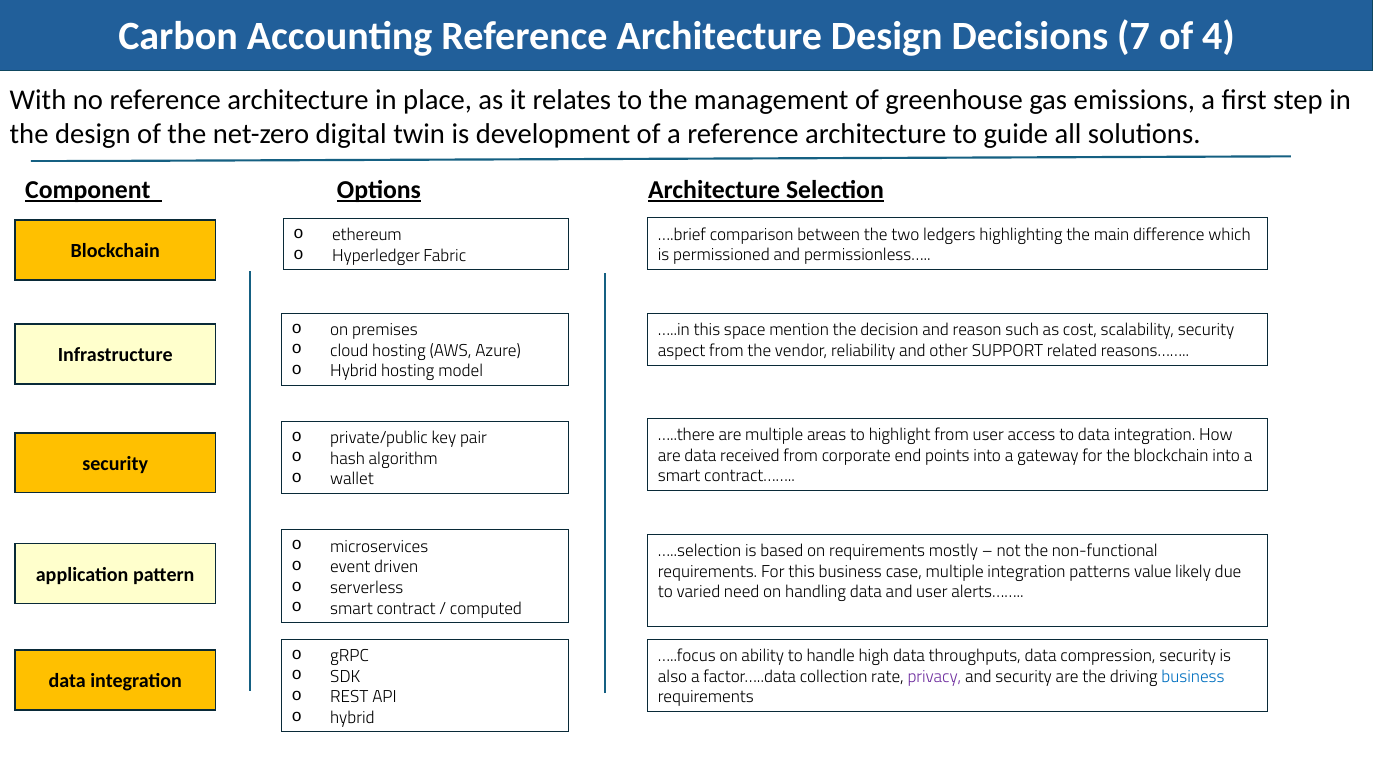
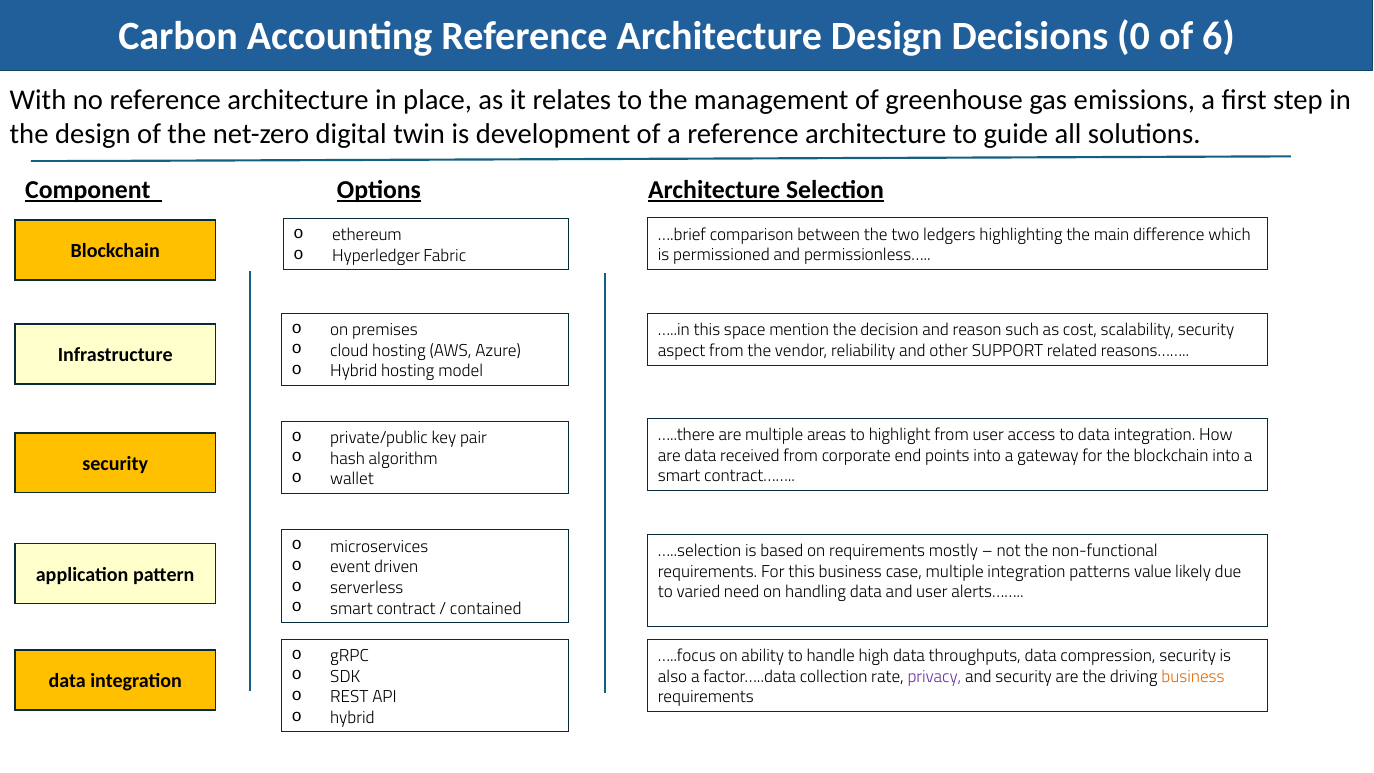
7: 7 -> 0 (1134, 36)
4: 4 -> 6 (1219, 36)
computed: computed -> contained (486, 608)
business colour: blue -> orange (1193, 676)
